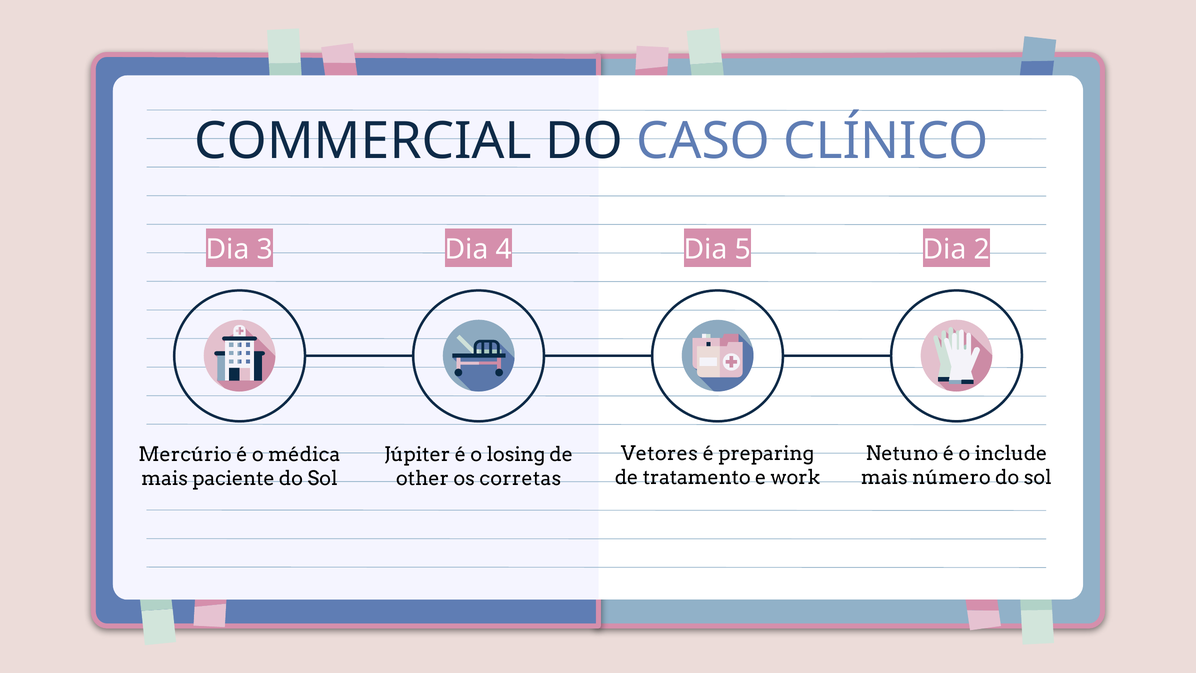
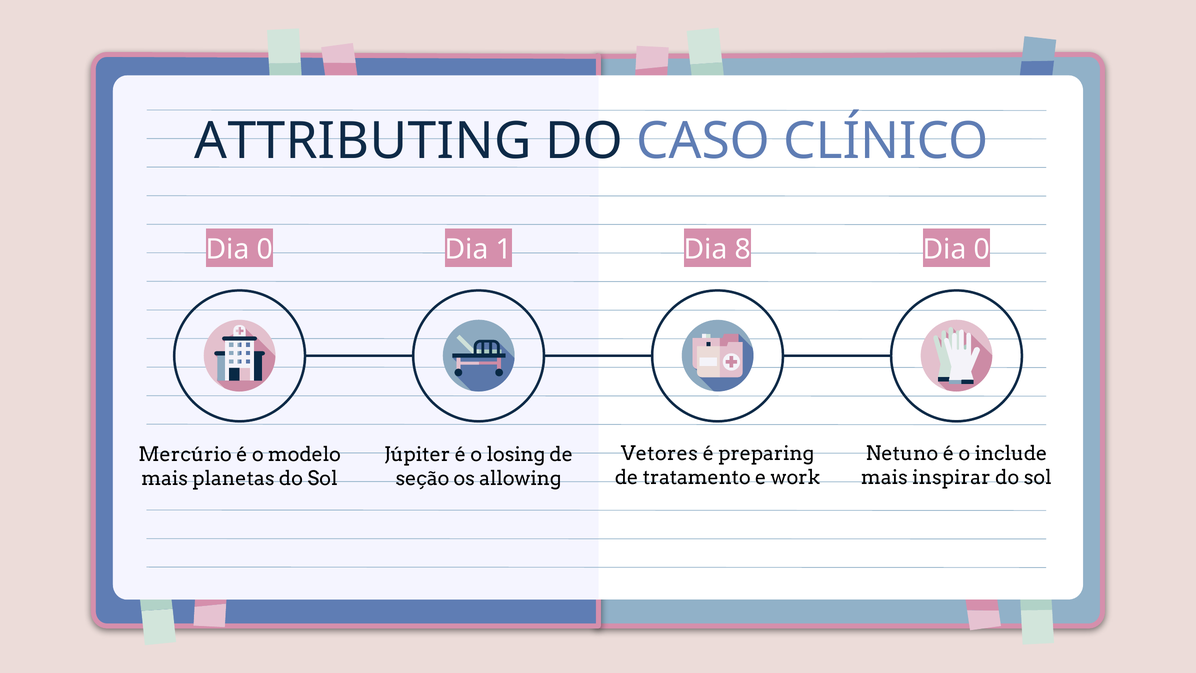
COMMERCIAL: COMMERCIAL -> ATTRIBUTING (363, 141)
3: 3 -> 0 (265, 249)
4: 4 -> 1 (504, 249)
5: 5 -> 8 (743, 249)
2: 2 -> 0 (982, 249)
médica: médica -> modelo (304, 455)
número: número -> inspirar (951, 478)
paciente: paciente -> planetas (234, 478)
other: other -> seção (423, 478)
corretas: corretas -> allowing (520, 478)
